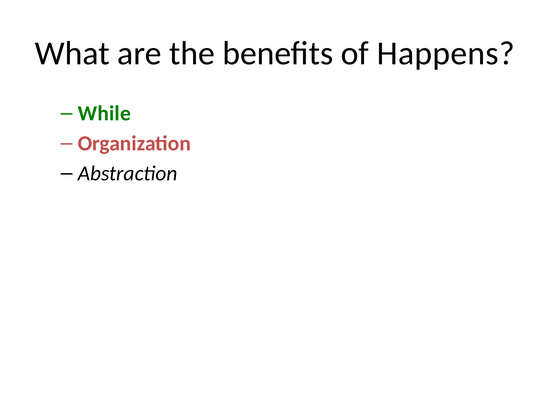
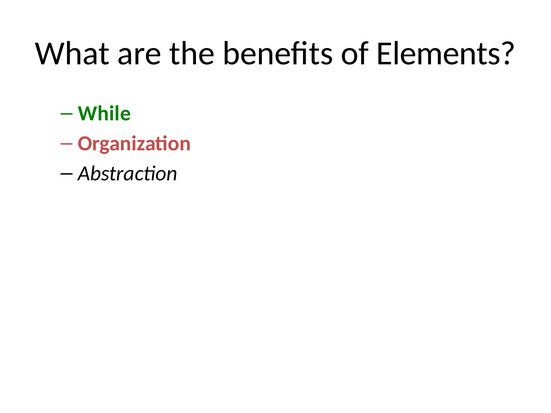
Happens: Happens -> Elements (446, 53)
